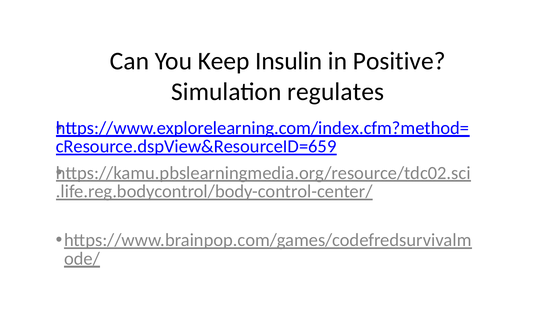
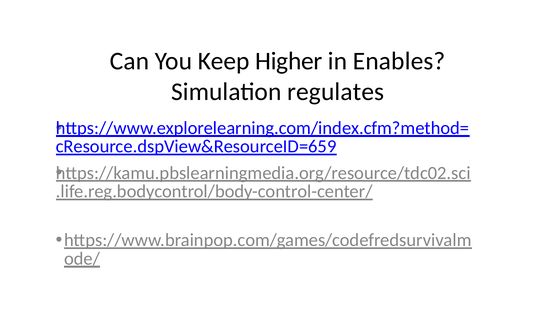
Insulin: Insulin -> Higher (289, 61)
Positive: Positive -> Enables (399, 61)
